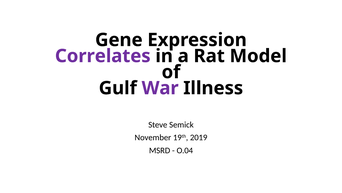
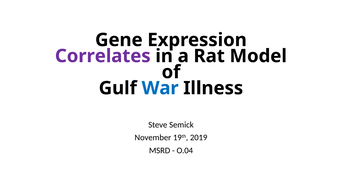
War colour: purple -> blue (160, 88)
